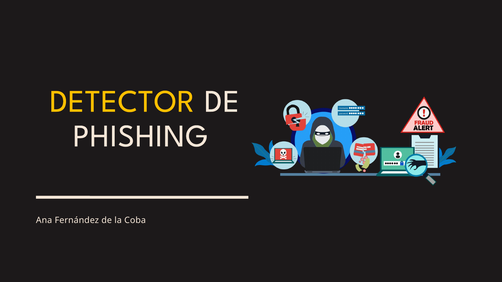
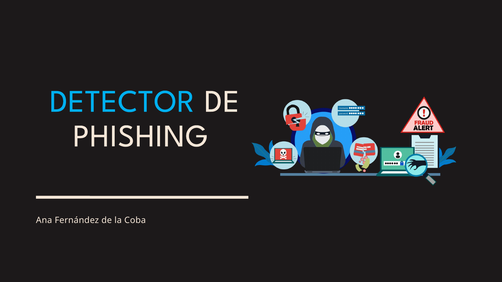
DETECTOR colour: yellow -> light blue (122, 102)
